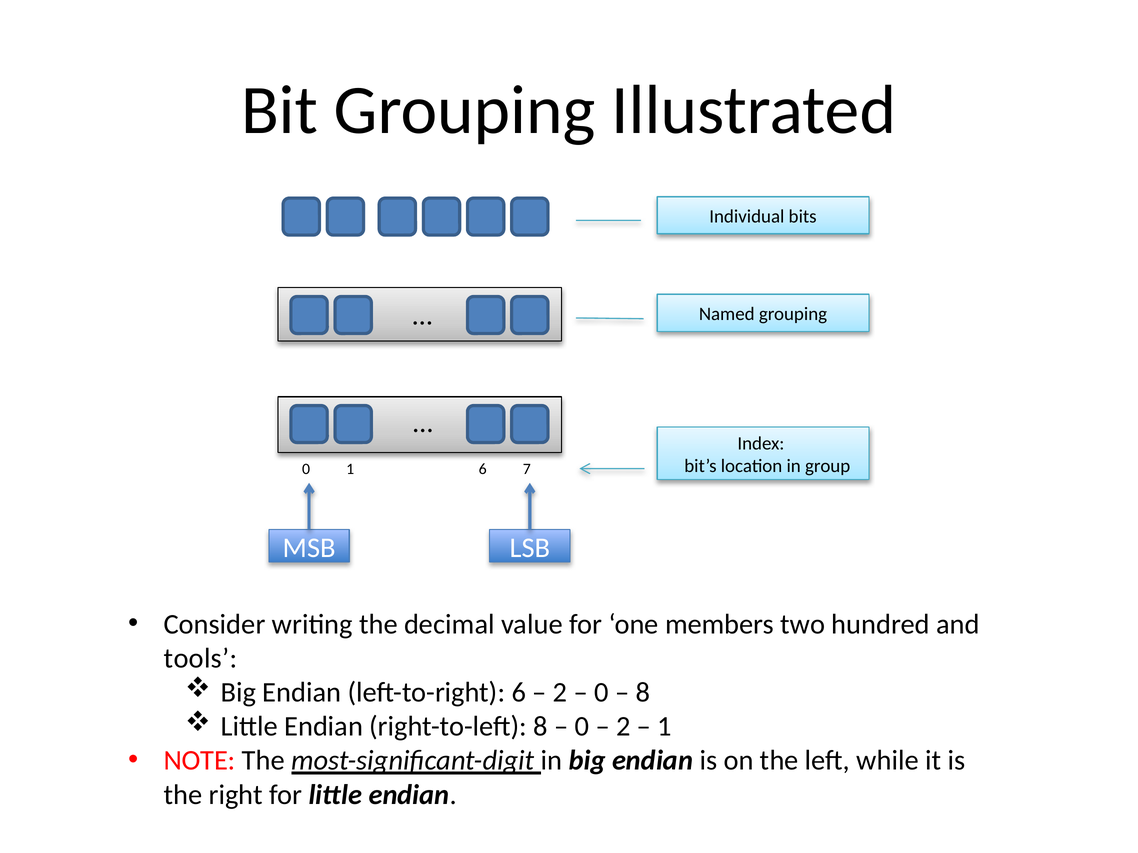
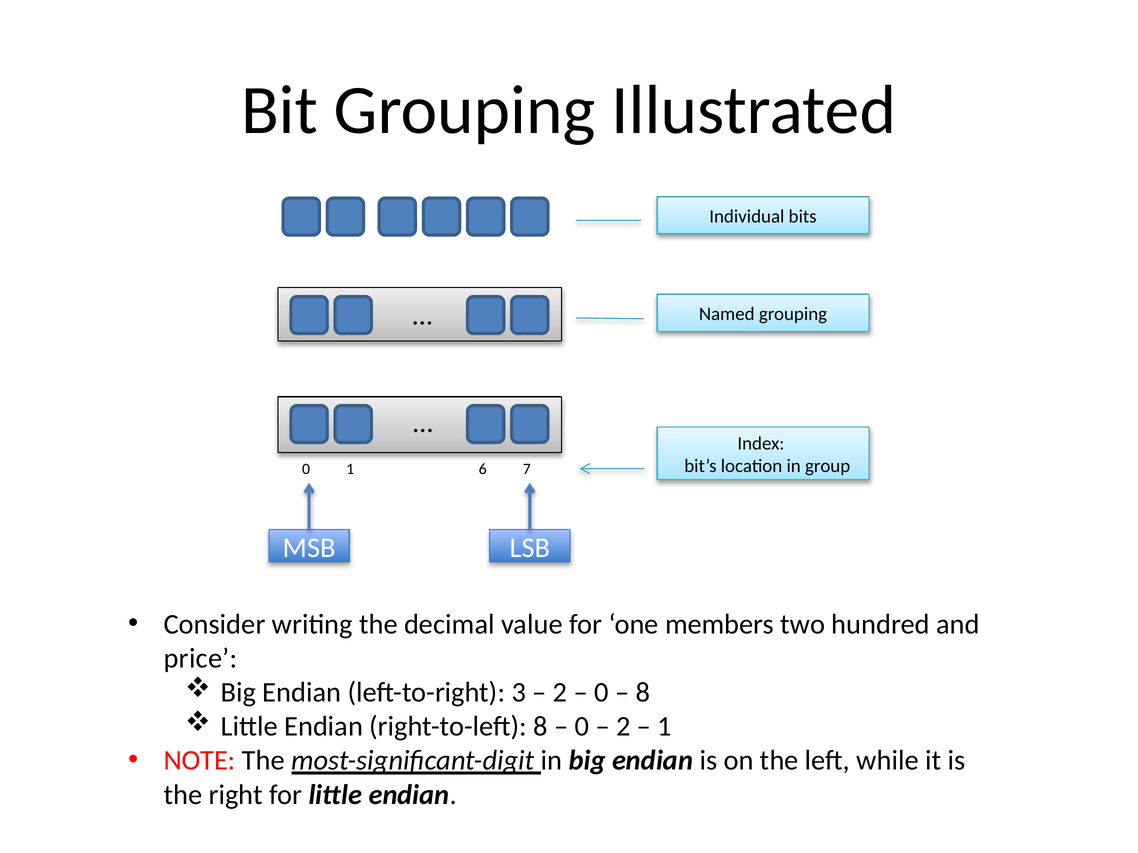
tools: tools -> price (201, 659)
left-to-right 6: 6 -> 3 (519, 693)
